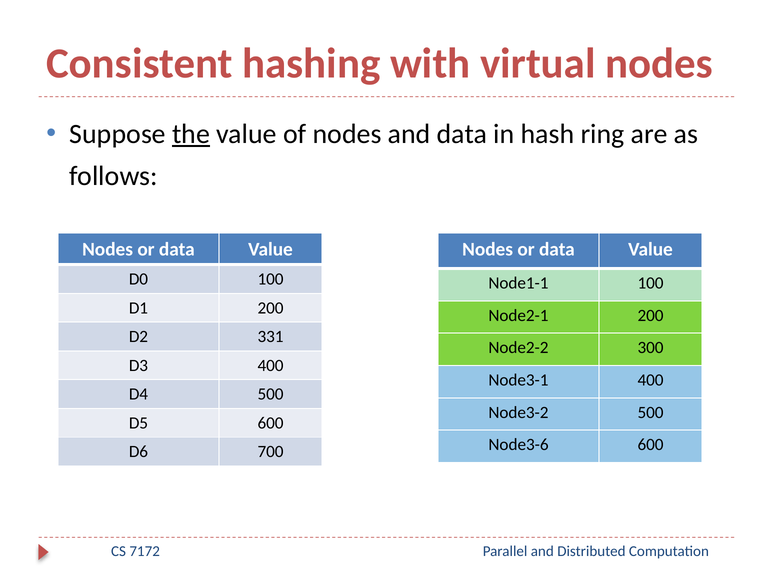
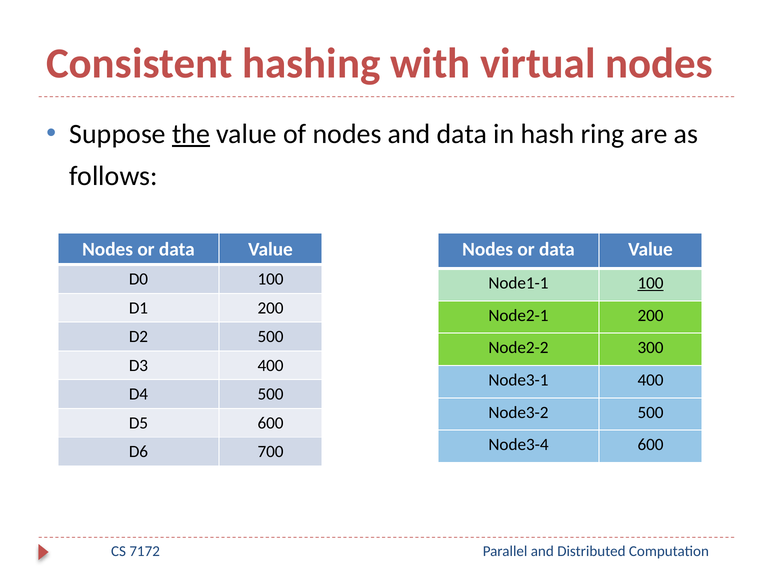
100 underline: none -> present (651, 283)
D2 331: 331 -> 500 (271, 337)
Node3-6: Node3-6 -> Node3-4 (519, 445)
